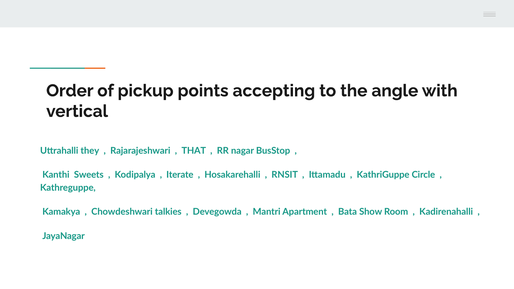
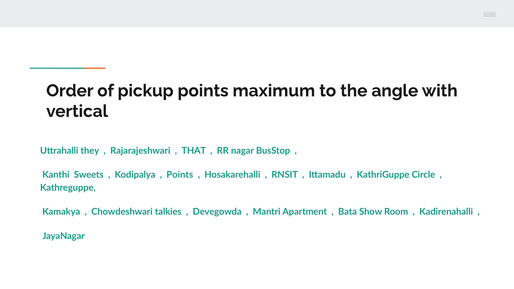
accepting: accepting -> maximum (274, 91)
Iterate: Iterate -> Points (180, 175)
